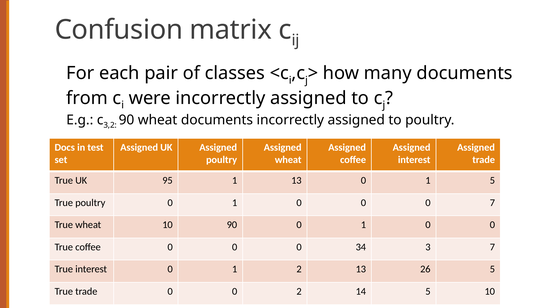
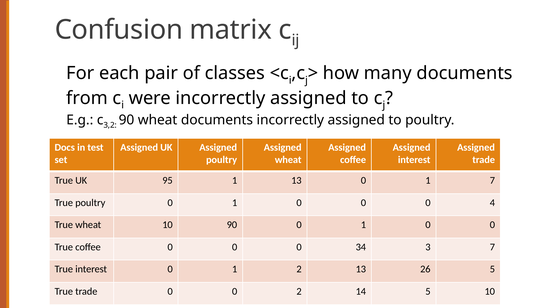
1 5: 5 -> 7 (492, 180)
0 7: 7 -> 4 (492, 202)
